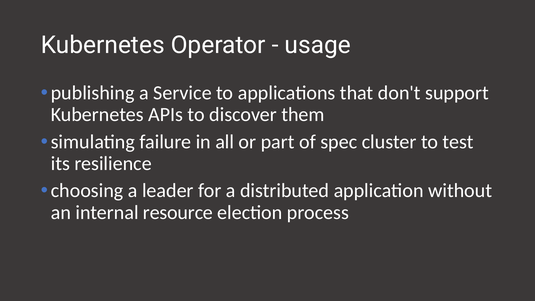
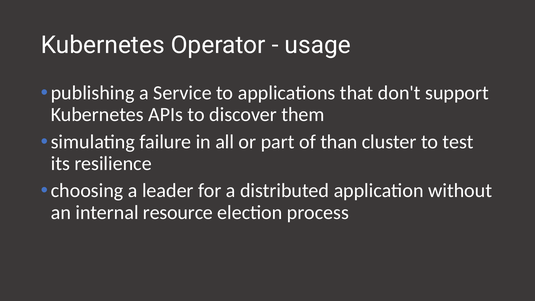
spec: spec -> than (339, 142)
